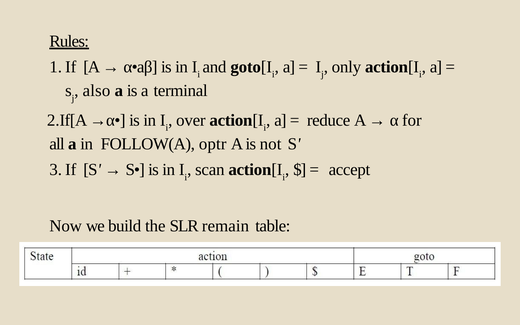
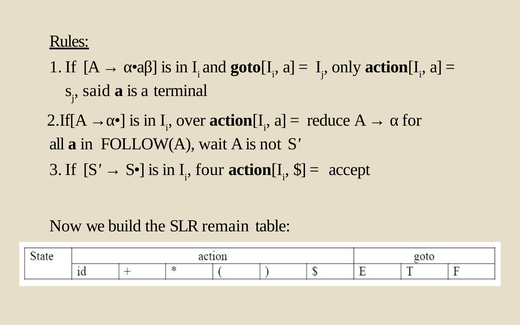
also: also -> said (96, 91)
optr: optr -> wait (213, 144)
scan: scan -> four (210, 170)
